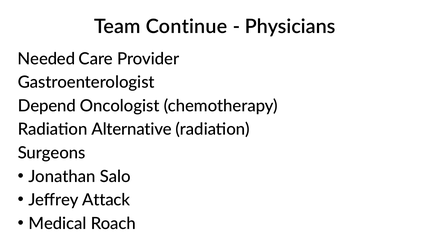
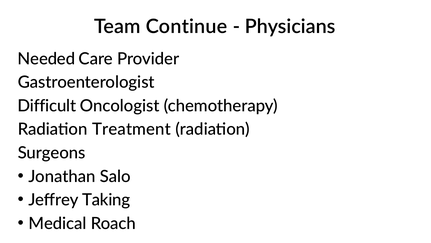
Depend: Depend -> Difficult (47, 106)
Alternative: Alternative -> Treatment (131, 129)
Attack: Attack -> Taking (106, 200)
